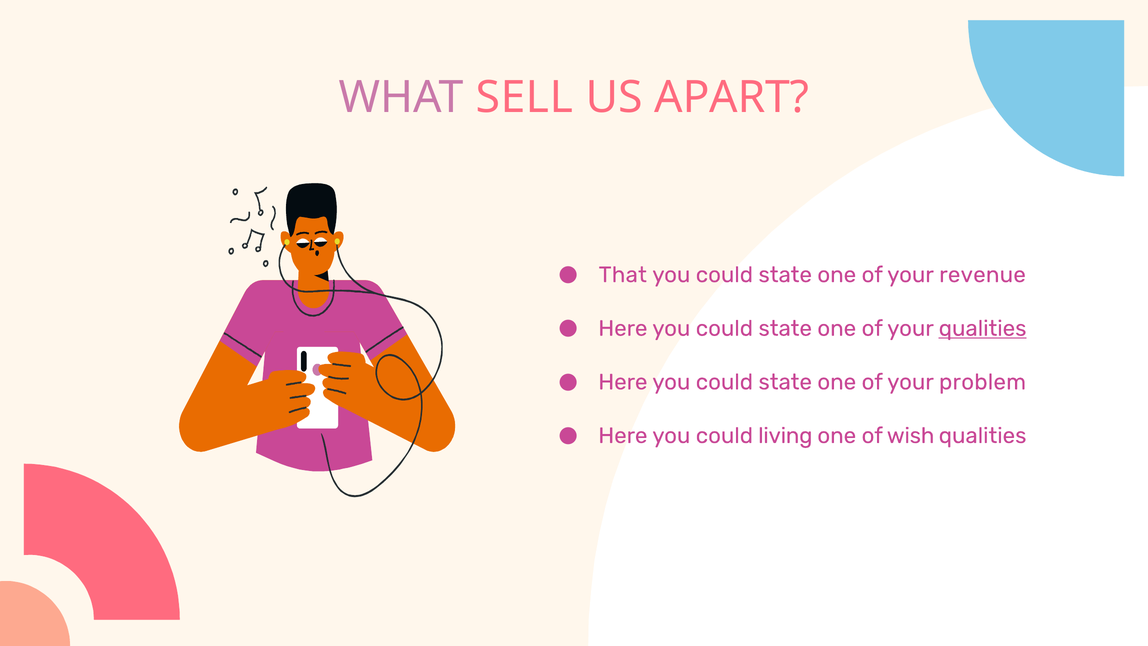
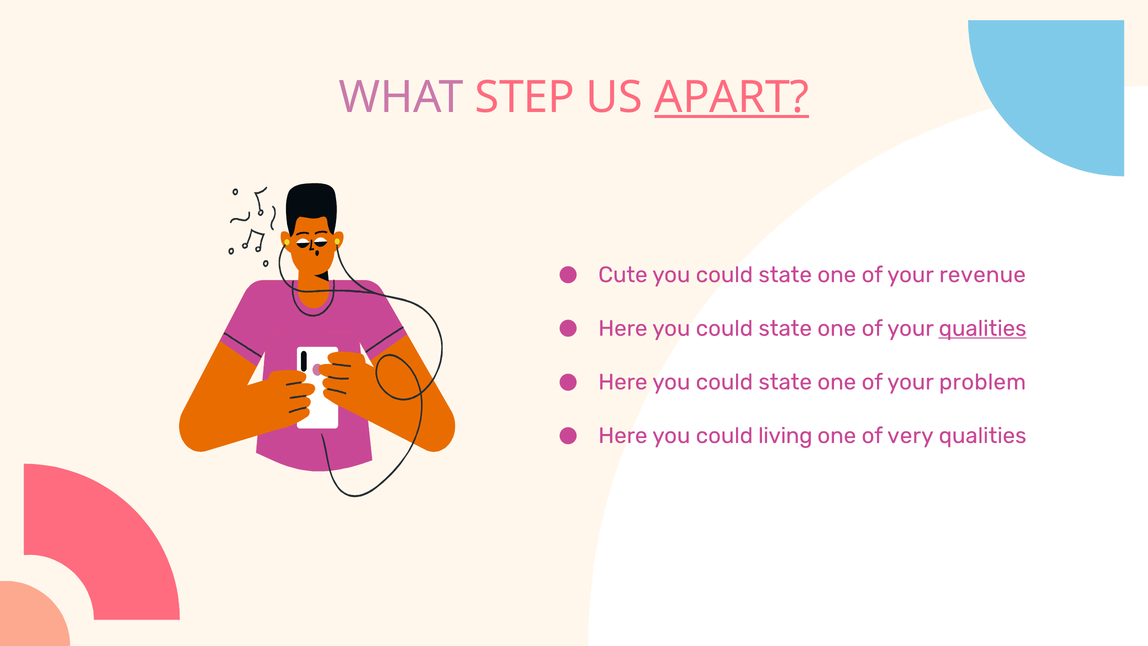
SELL: SELL -> STEP (525, 97)
APART underline: none -> present (732, 97)
That: That -> Cute (623, 275)
wish: wish -> very (910, 435)
